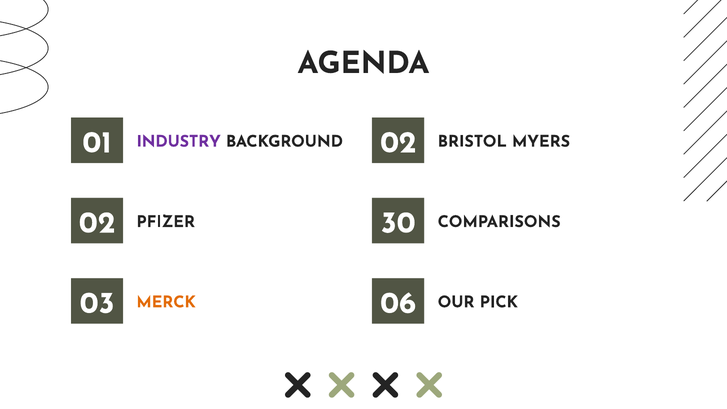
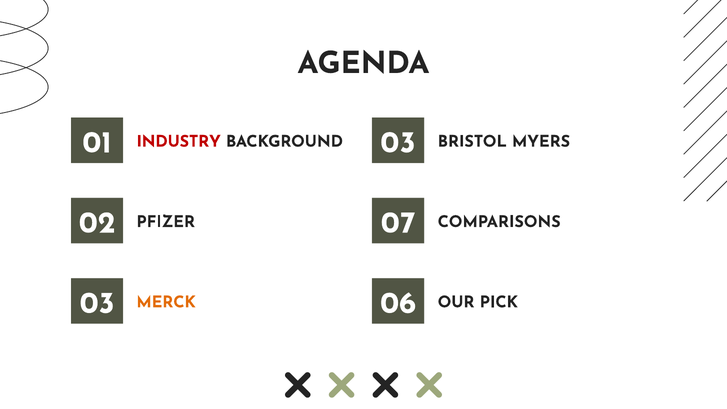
01 02: 02 -> 03 (398, 142)
INDUSTRY colour: purple -> red (179, 141)
30: 30 -> 07 (398, 223)
